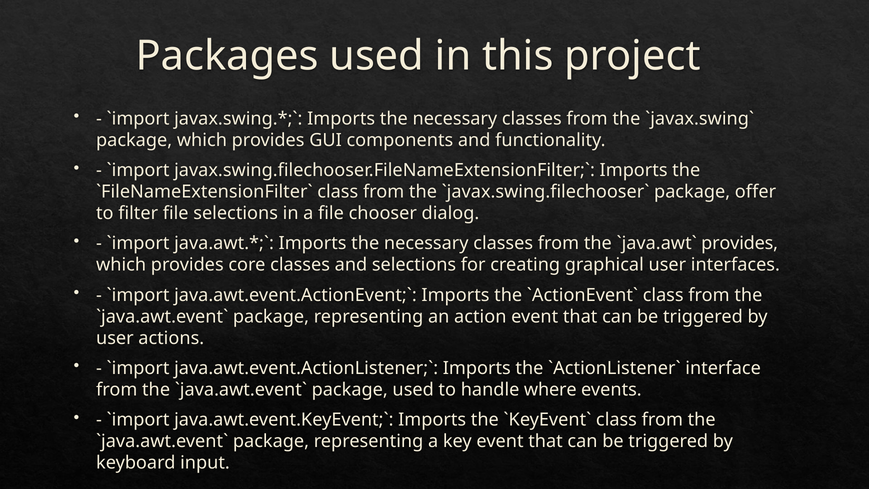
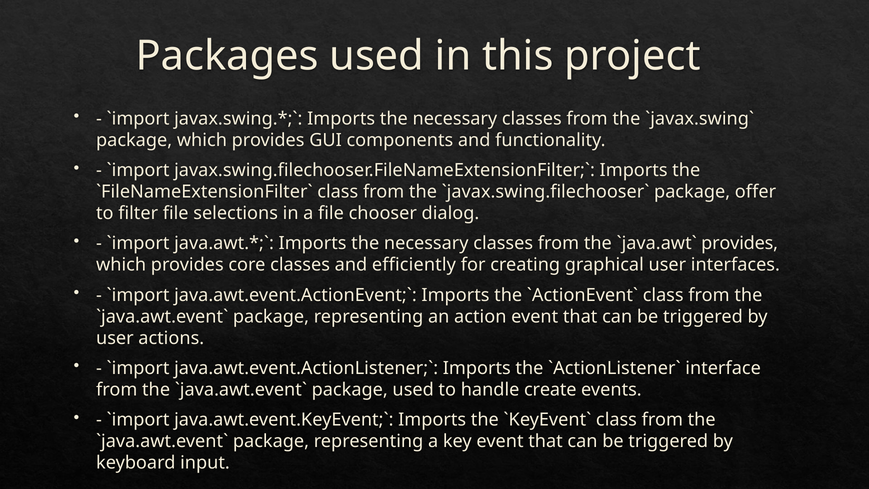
and selections: selections -> efficiently (414, 265)
where: where -> create (550, 390)
